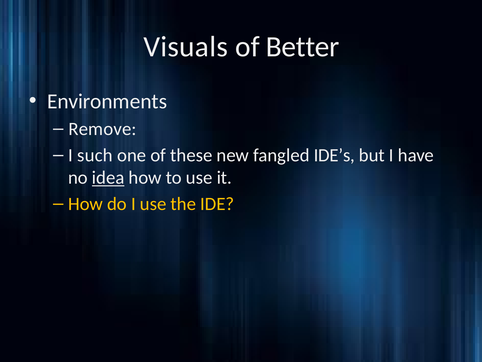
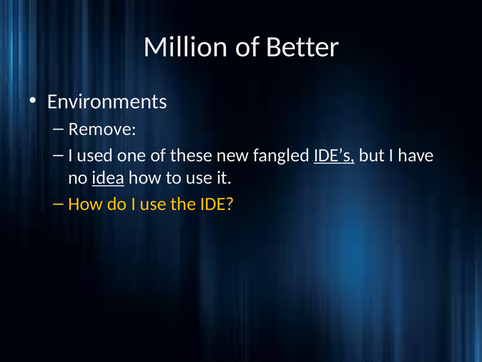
Visuals: Visuals -> Million (186, 47)
such: such -> used (95, 155)
IDE’s underline: none -> present (334, 155)
